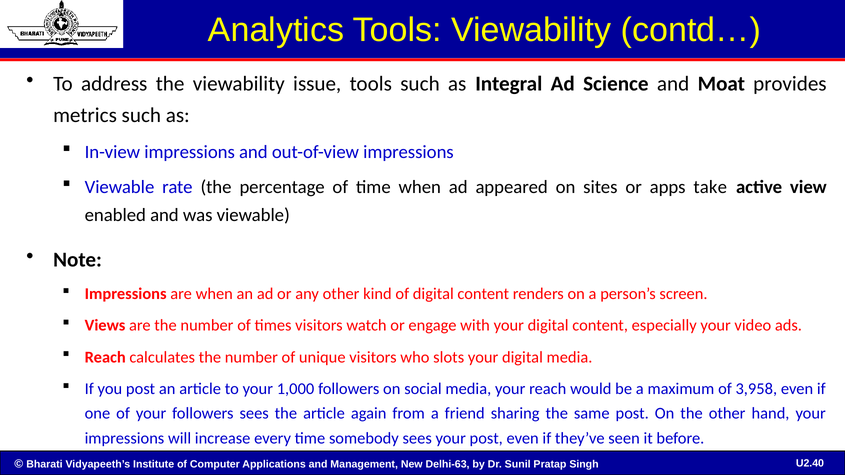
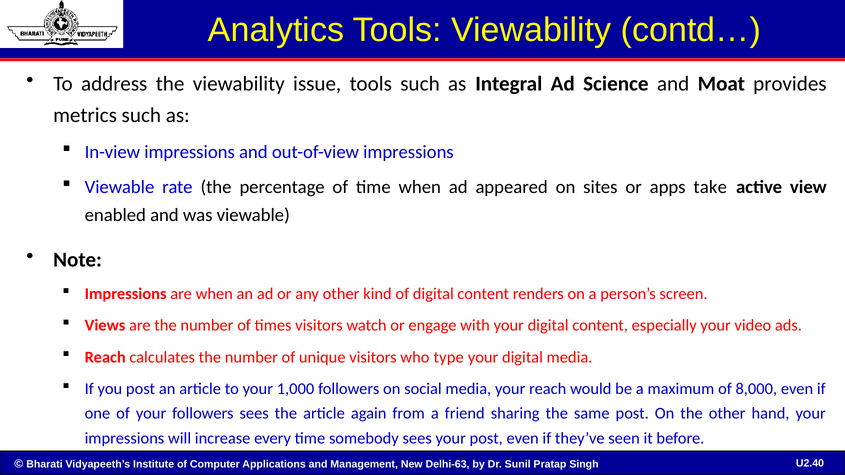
slots: slots -> type (449, 357)
3,958: 3,958 -> 8,000 (756, 389)
